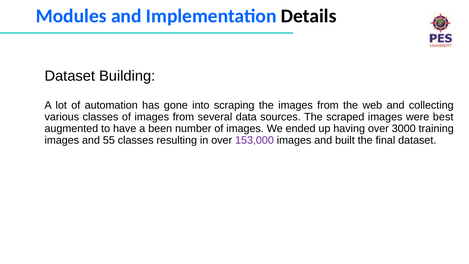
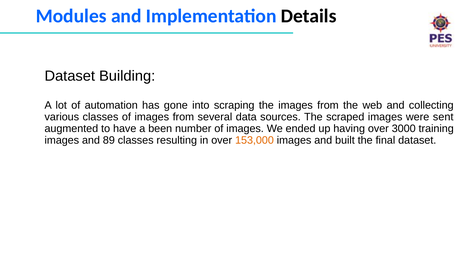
best: best -> sent (443, 117)
55: 55 -> 89 (109, 140)
153,000 colour: purple -> orange (254, 140)
